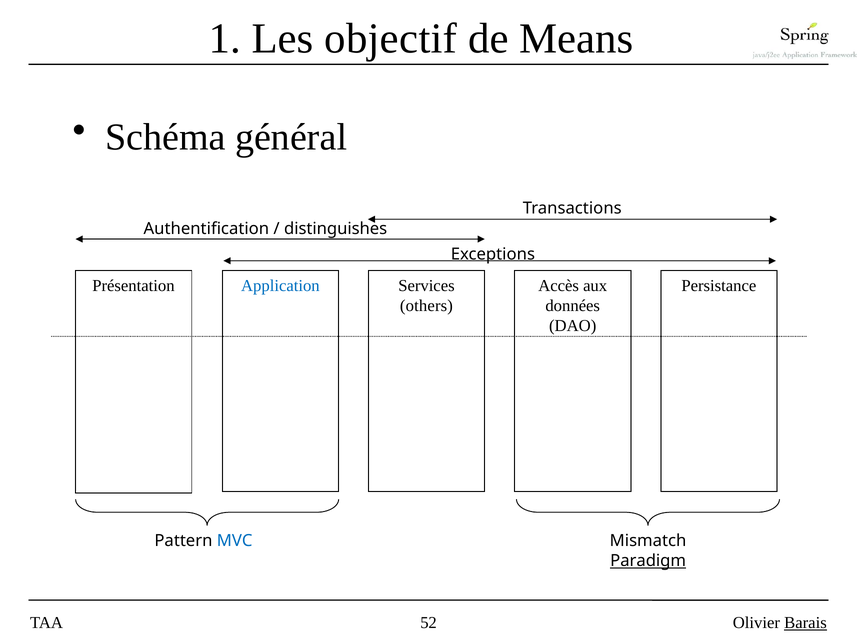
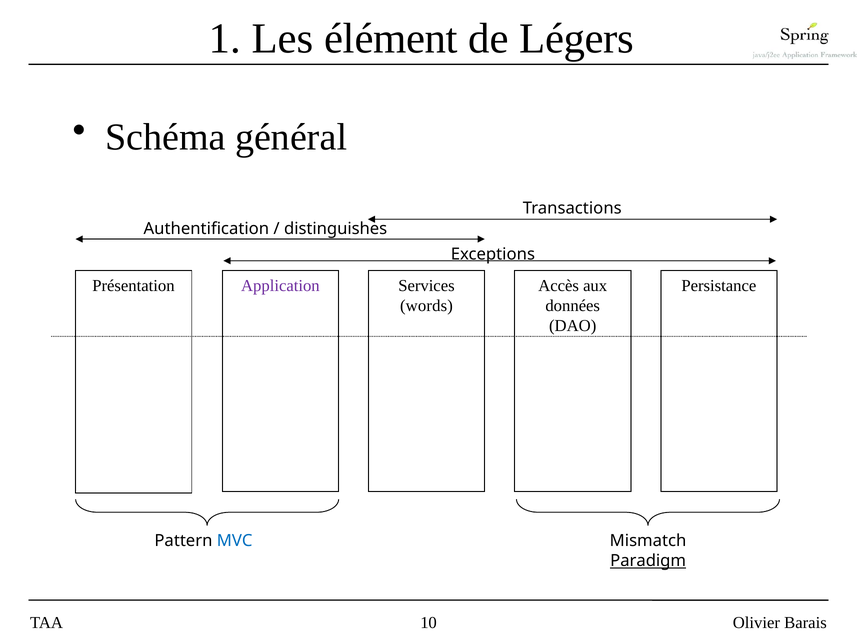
objectif: objectif -> élément (391, 39)
Means: Means -> Légers (577, 39)
Application colour: blue -> purple (280, 286)
others: others -> words (426, 306)
52: 52 -> 10 (429, 622)
Barais underline: present -> none (805, 622)
